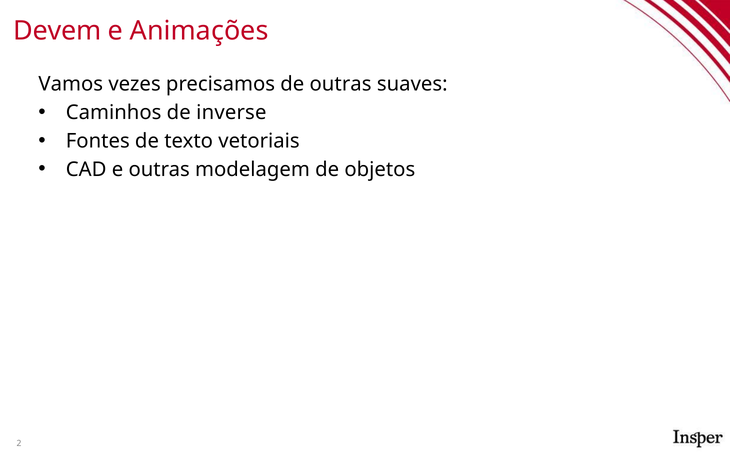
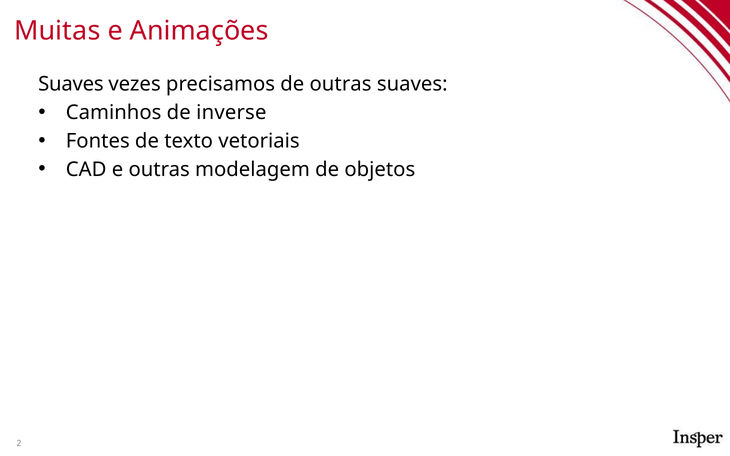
Devem: Devem -> Muitas (57, 31)
Vamos: Vamos -> Suaves (71, 84)
